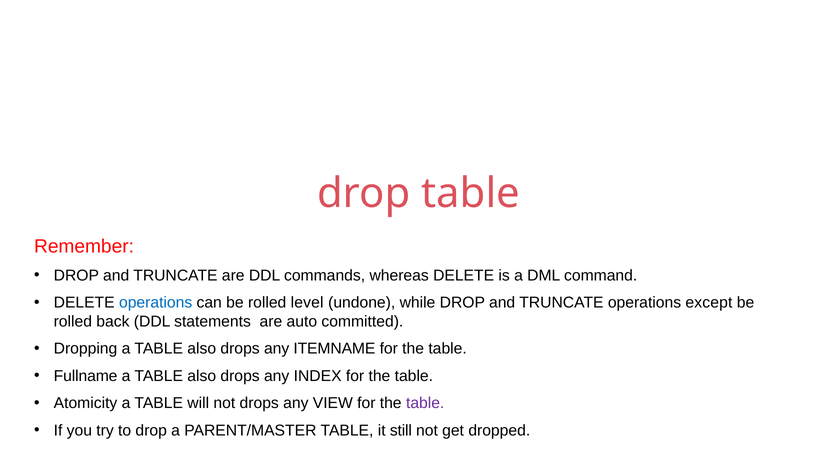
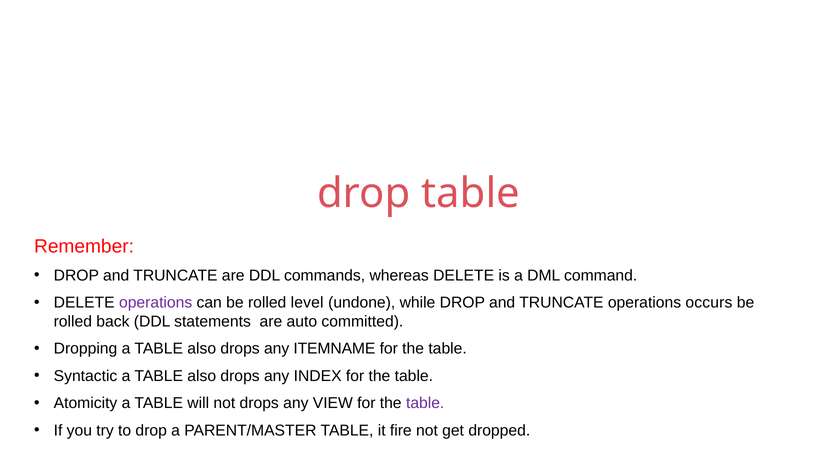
operations colour: blue -> purple (156, 303)
except: except -> occurs (709, 303)
Fullname: Fullname -> Syntactic (86, 376)
still: still -> fire (401, 430)
